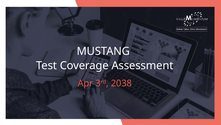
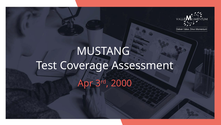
2038: 2038 -> 2000 (121, 83)
